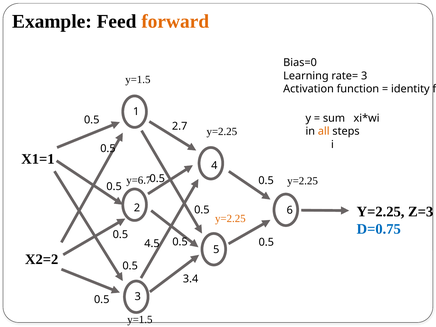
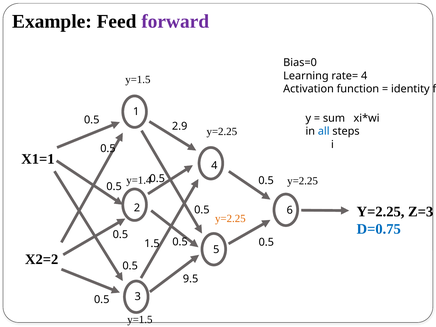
forward colour: orange -> purple (175, 22)
rate= 3: 3 -> 4 (364, 76)
2.7: 2.7 -> 2.9 (180, 126)
all colour: orange -> blue (324, 131)
y=6.7: y=6.7 -> y=1.4 (139, 180)
4.5: 4.5 -> 1.5 (152, 243)
3.4: 3.4 -> 9.5 (191, 279)
